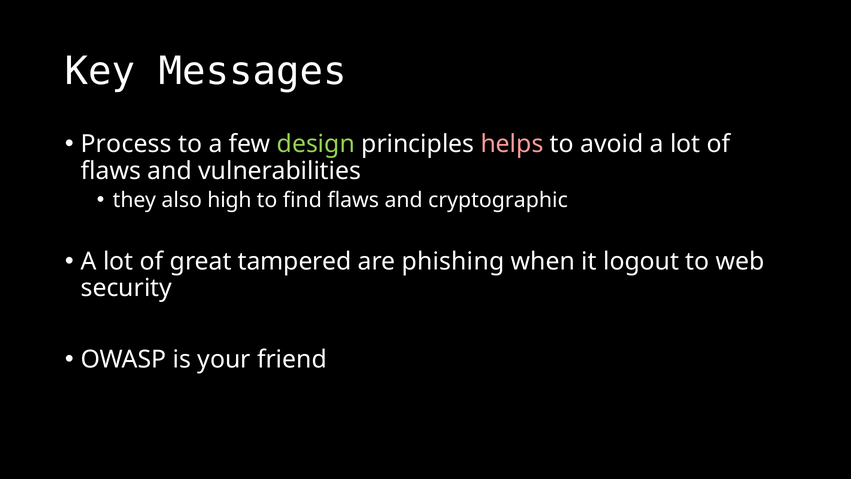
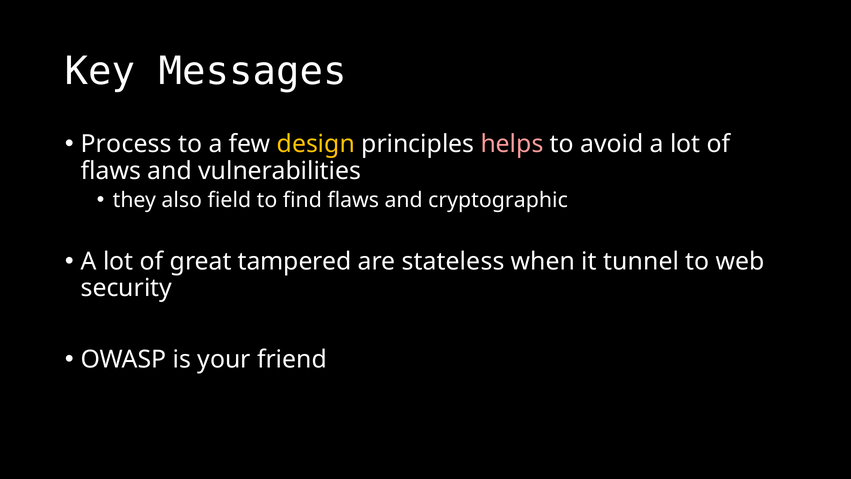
design colour: light green -> yellow (316, 144)
high: high -> field (229, 200)
phishing: phishing -> stateless (453, 261)
logout: logout -> tunnel (641, 261)
